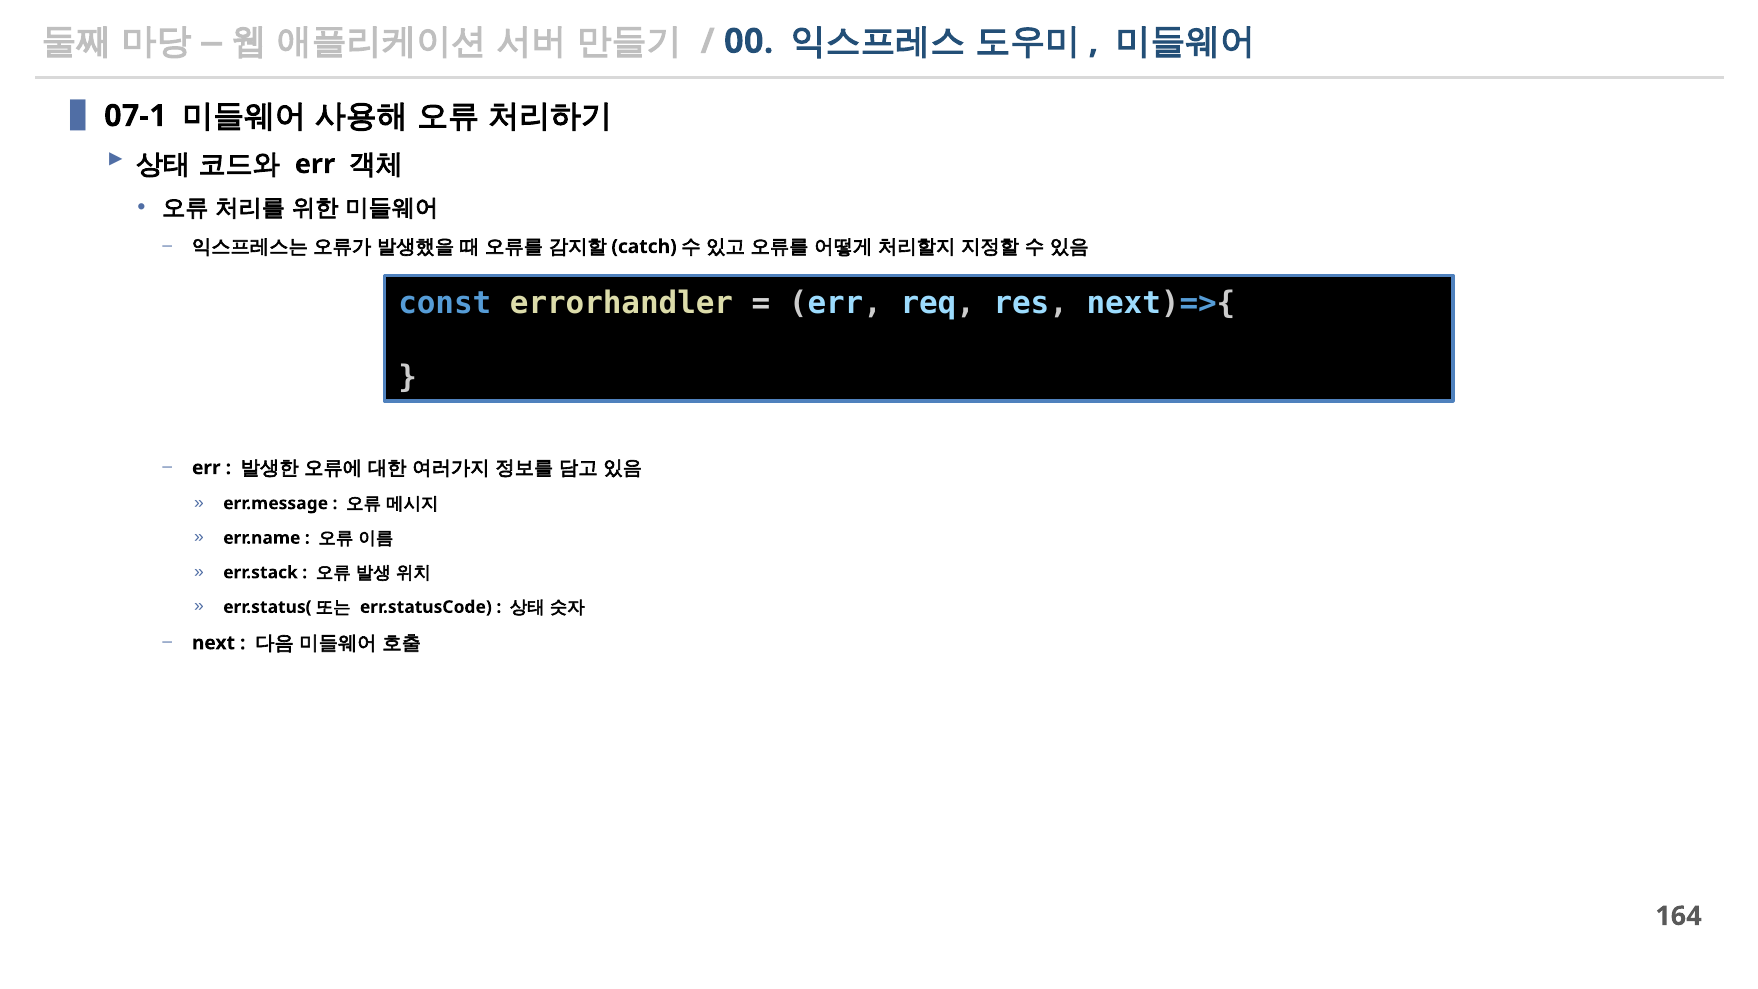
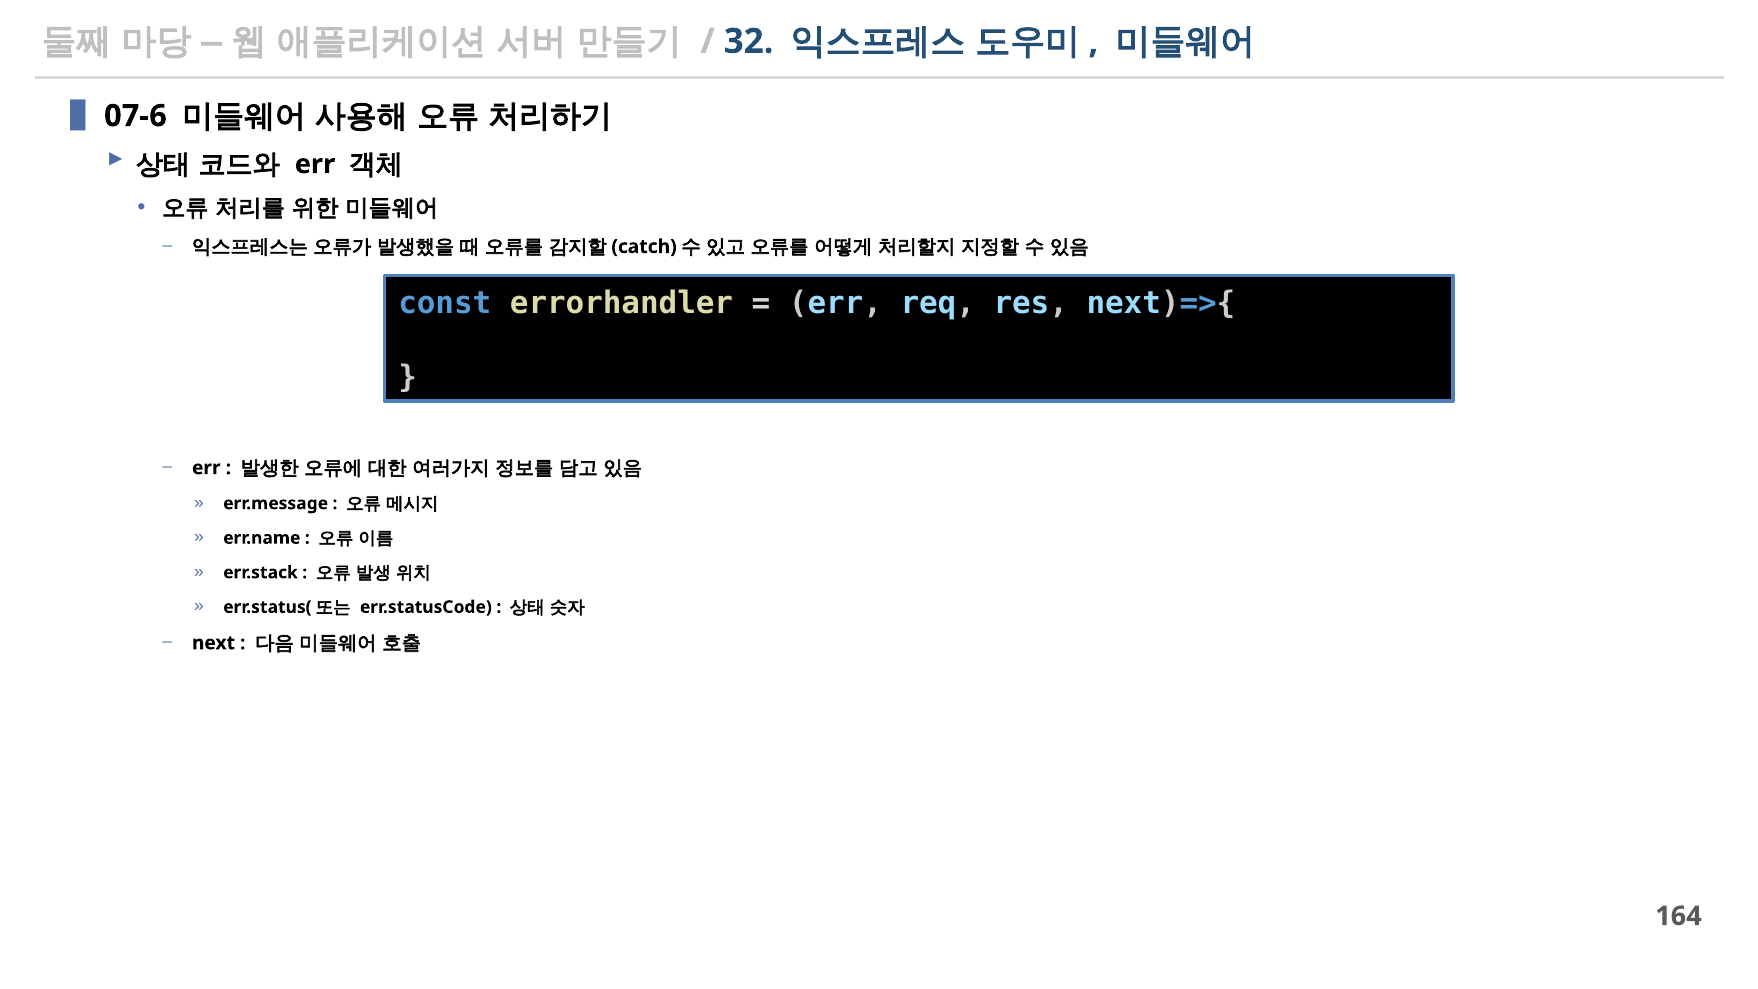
00: 00 -> 32 (749, 41)
07-1: 07-1 -> 07-6 (135, 116)
